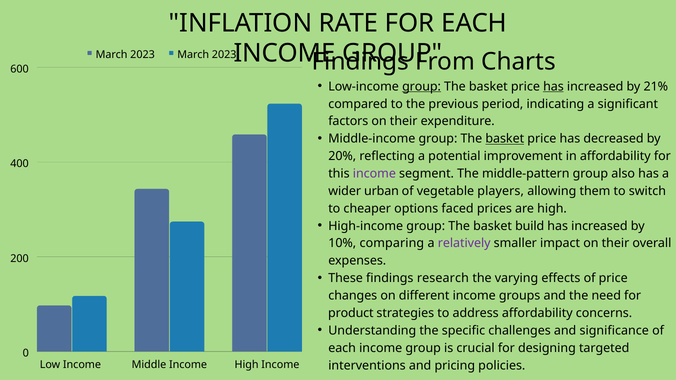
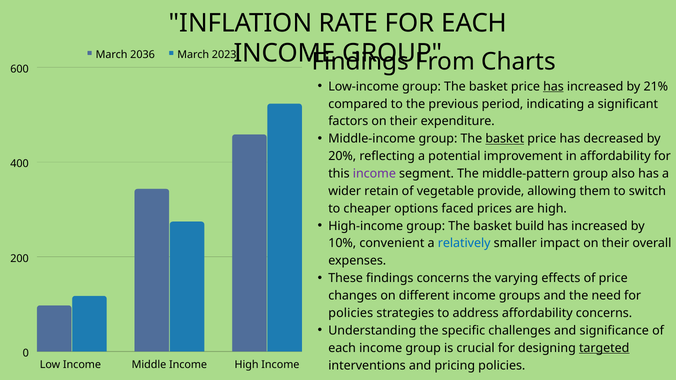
2023: 2023 -> 2036 (143, 55)
group underline: present -> none (422, 87)
urban: urban -> retain (381, 191)
players: players -> provide (501, 191)
comparing: comparing -> convenient (392, 244)
relatively colour: purple -> blue (464, 244)
findings research: research -> concerns (443, 278)
product: product -> policies (351, 313)
targeted underline: none -> present (604, 348)
